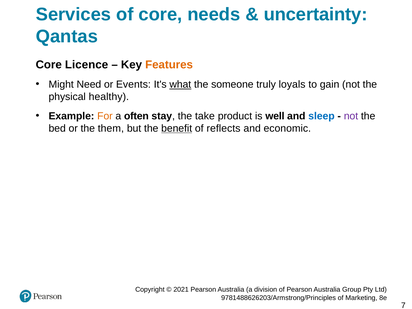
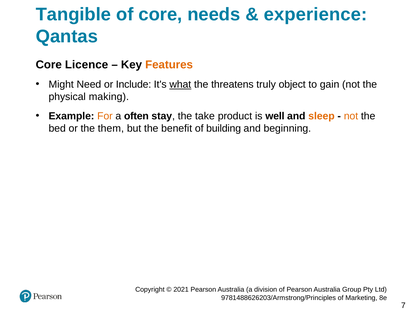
Services: Services -> Tangible (73, 14)
uncertainty: uncertainty -> experience (315, 14)
Events: Events -> Include (134, 84)
someone: someone -> threatens (232, 84)
loyals: loyals -> object (292, 84)
healthy: healthy -> making (109, 97)
sleep colour: blue -> orange (321, 116)
not colour: purple -> orange (351, 116)
benefit underline: present -> none (177, 128)
reflects: reflects -> building (224, 128)
economic: economic -> beginning (287, 128)
